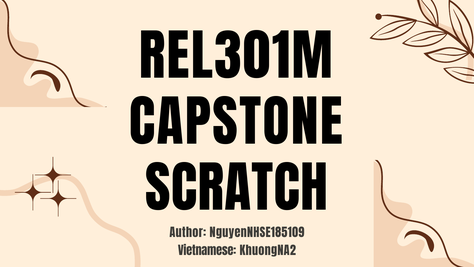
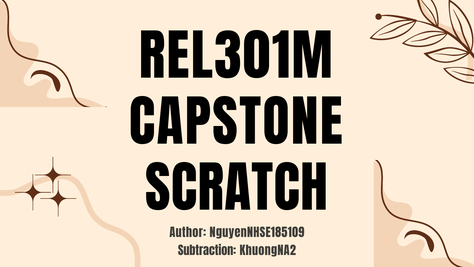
Vietnamese: Vietnamese -> Subtraction (207, 251)
